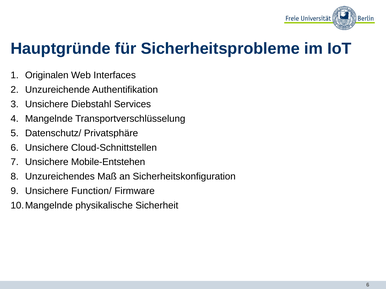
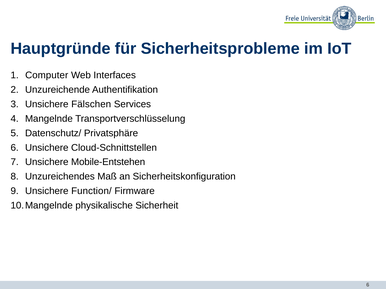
Originalen: Originalen -> Computer (47, 75)
Diebstahl: Diebstahl -> Fälschen (91, 104)
